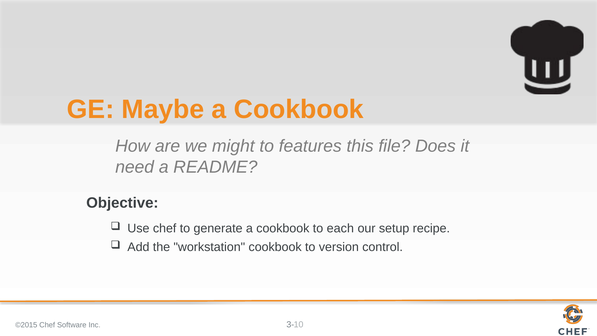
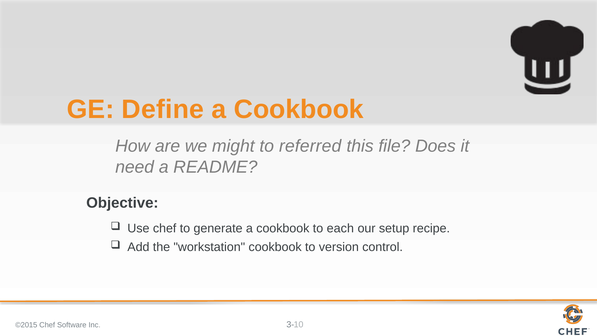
Maybe: Maybe -> Define (163, 109)
features: features -> referred (310, 146)
